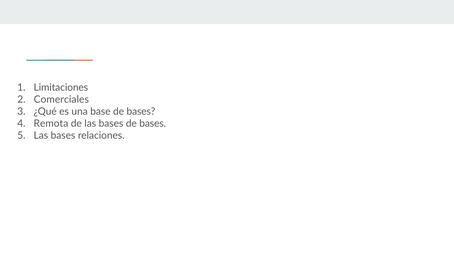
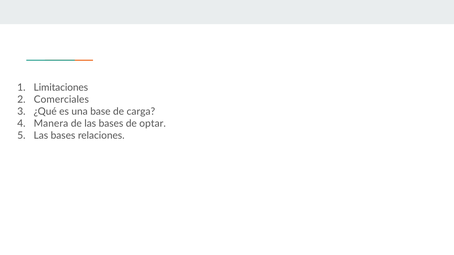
base de bases: bases -> carga (141, 112)
Remota: Remota -> Manera (51, 124)
bases de bases: bases -> optar (153, 124)
